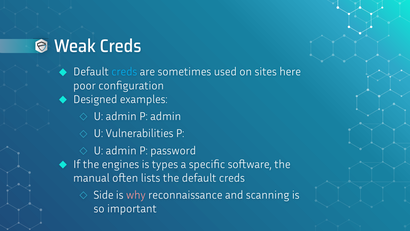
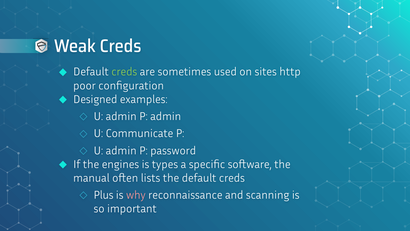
creds colour: light blue -> light green (124, 72)
here: here -> http (290, 72)
Vulnerabilities: Vulnerabilities -> Communicate (139, 133)
Side: Side -> Plus (104, 195)
